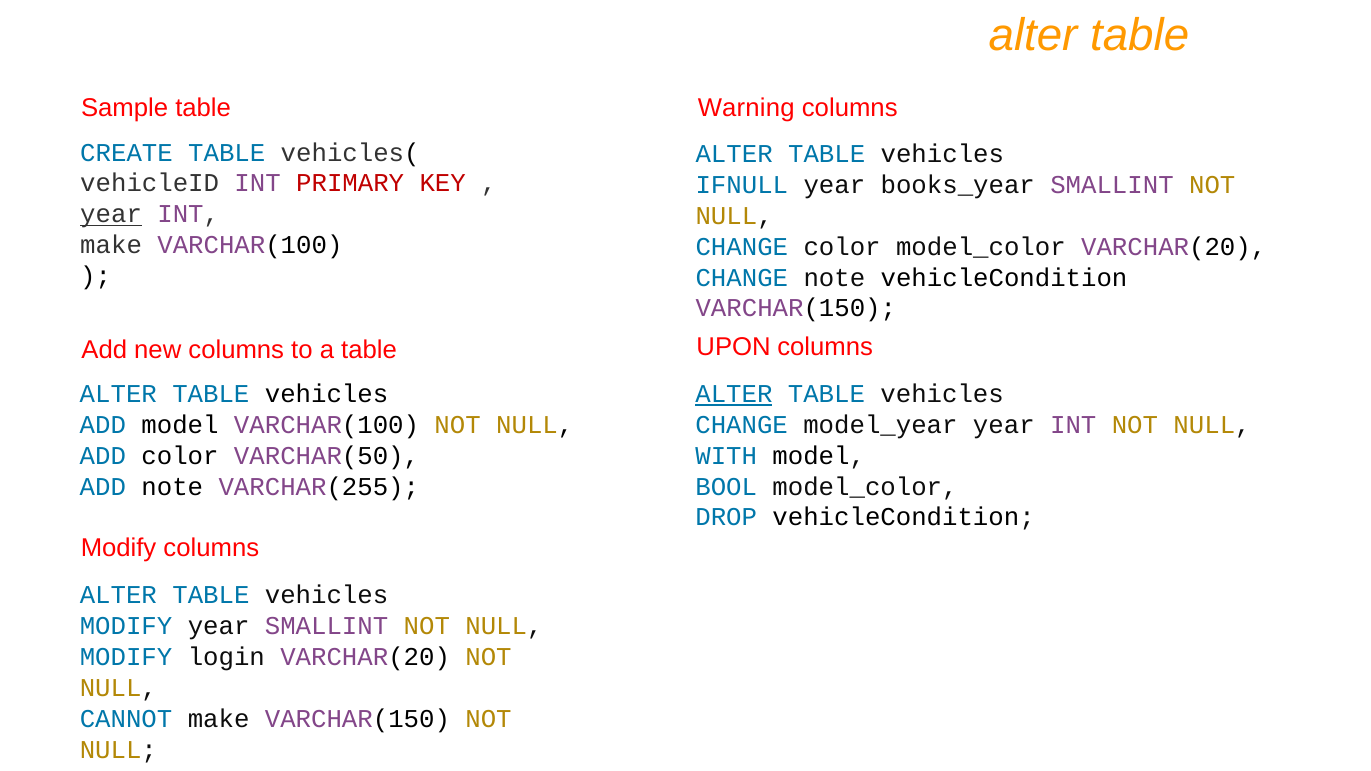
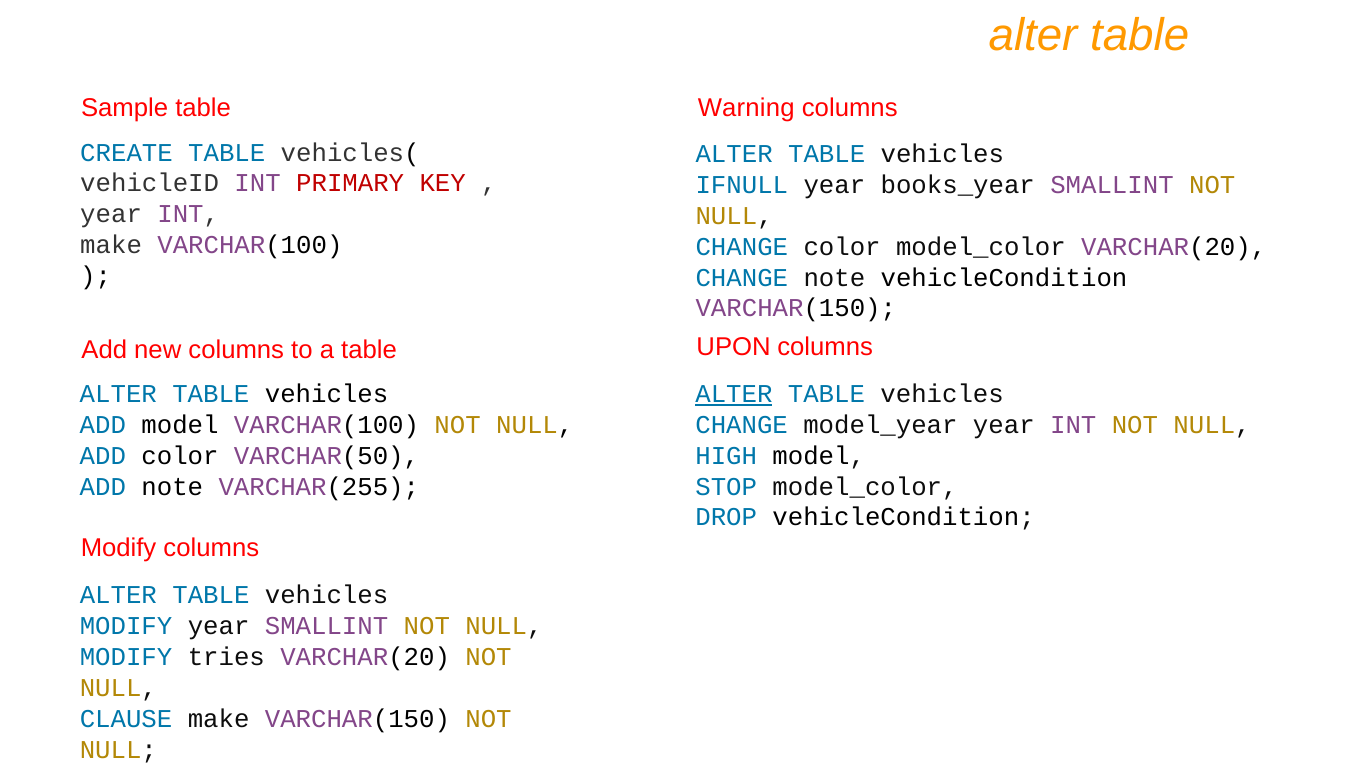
year underline: present -> none (111, 214)
WITH: WITH -> HIGH (726, 456)
BOOL: BOOL -> STOP (726, 487)
login: login -> tries (226, 657)
CANNOT: CANNOT -> CLAUSE (126, 719)
